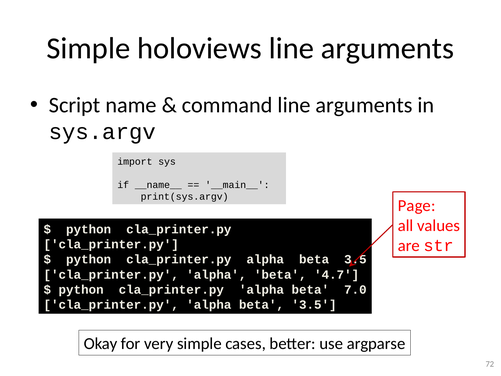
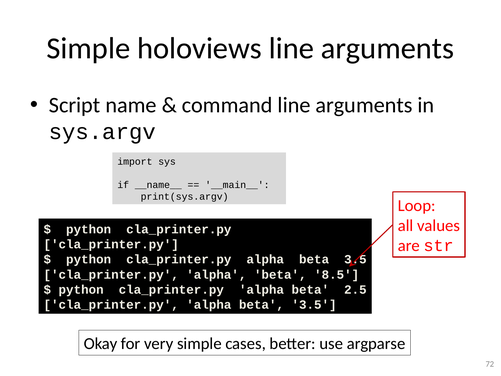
Page: Page -> Loop (417, 205)
4.7: 4.7 -> 8.5 (337, 274)
7.0: 7.0 -> 2.5 (355, 289)
